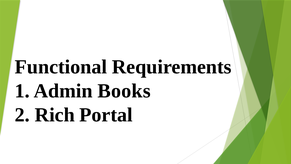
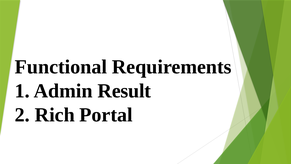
Books: Books -> Result (124, 91)
